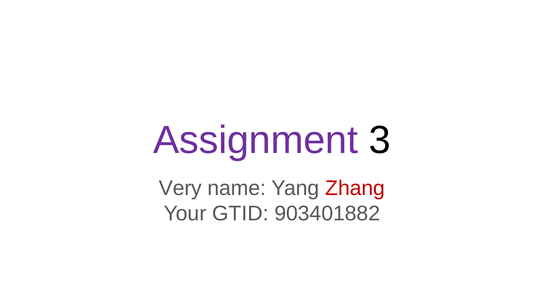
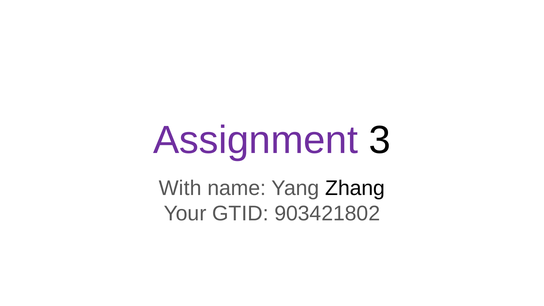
Very: Very -> With (180, 188)
Zhang colour: red -> black (355, 188)
903401882: 903401882 -> 903421802 (327, 214)
